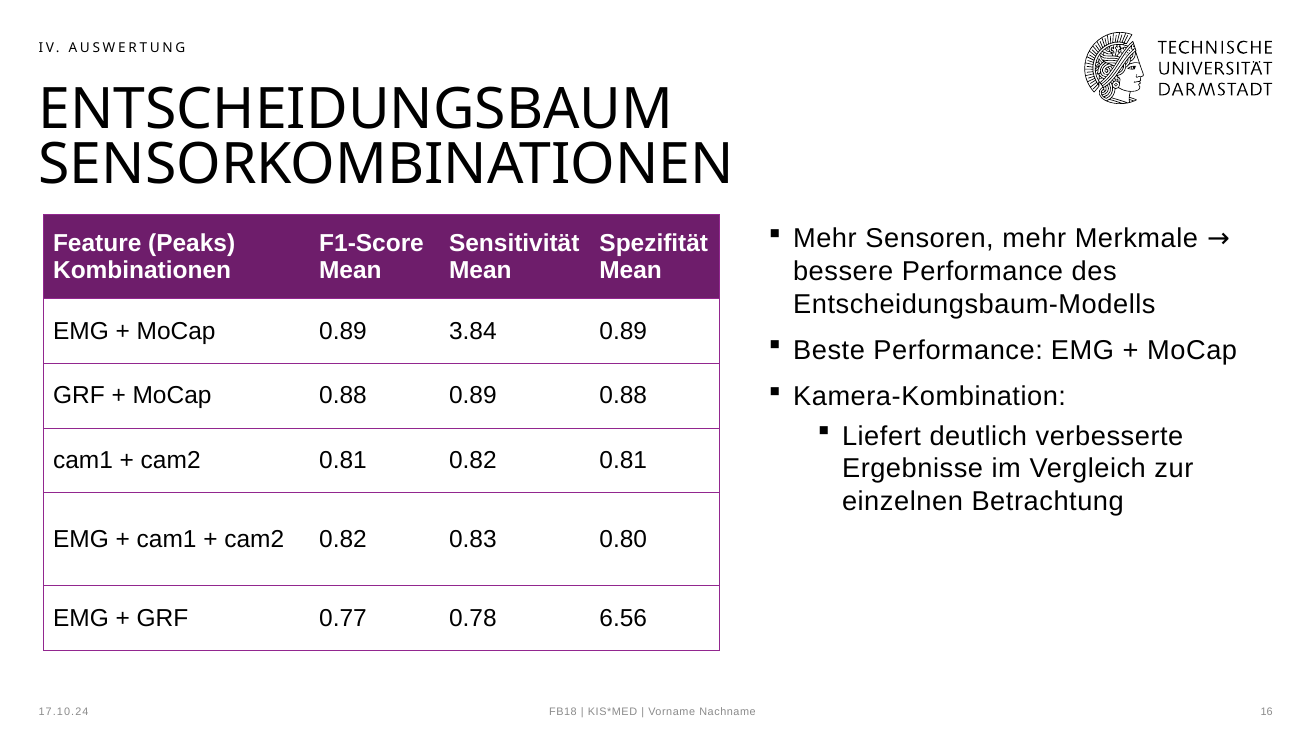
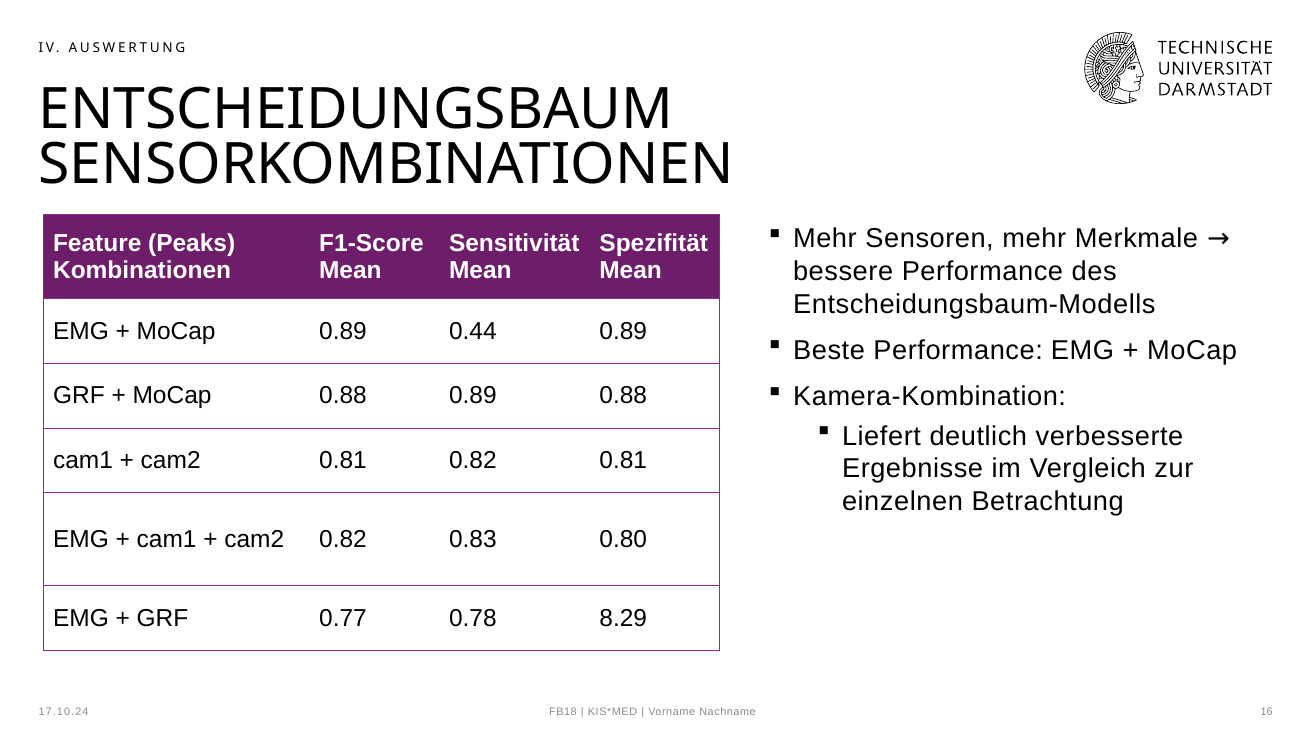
3.84: 3.84 -> 0.44 (473, 331)
6.56: 6.56 -> 8.29 (623, 618)
